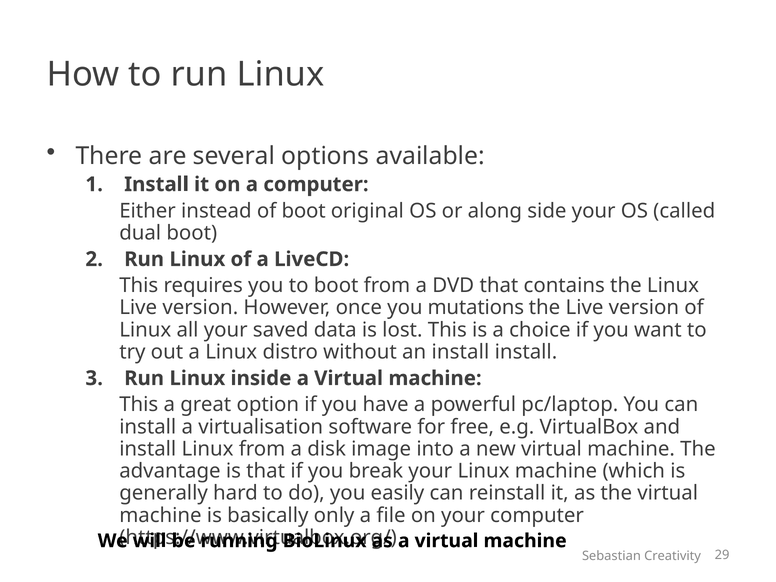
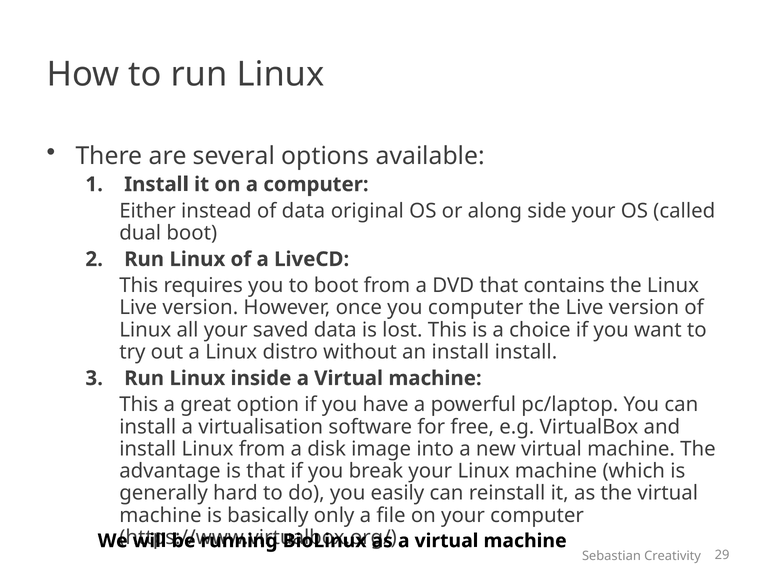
of boot: boot -> data (303, 211)
you mutations: mutations -> computer (476, 308)
